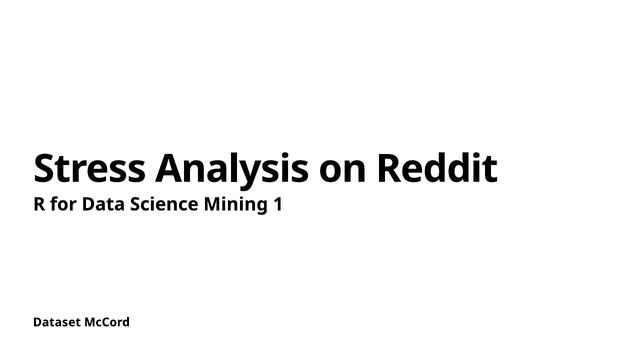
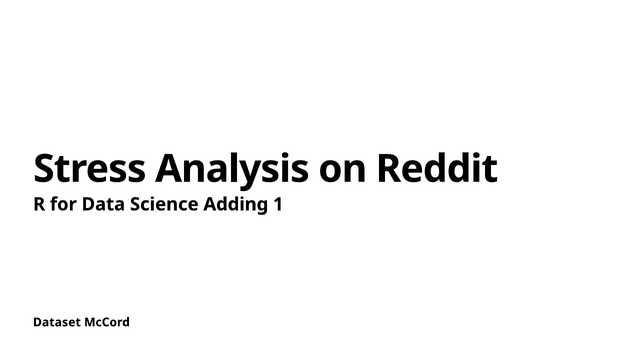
Mining: Mining -> Adding (236, 204)
